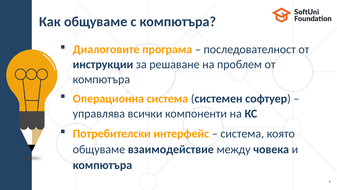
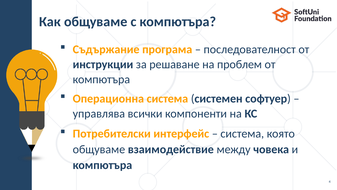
Диалоговите: Диалоговите -> Съдържание (106, 49)
